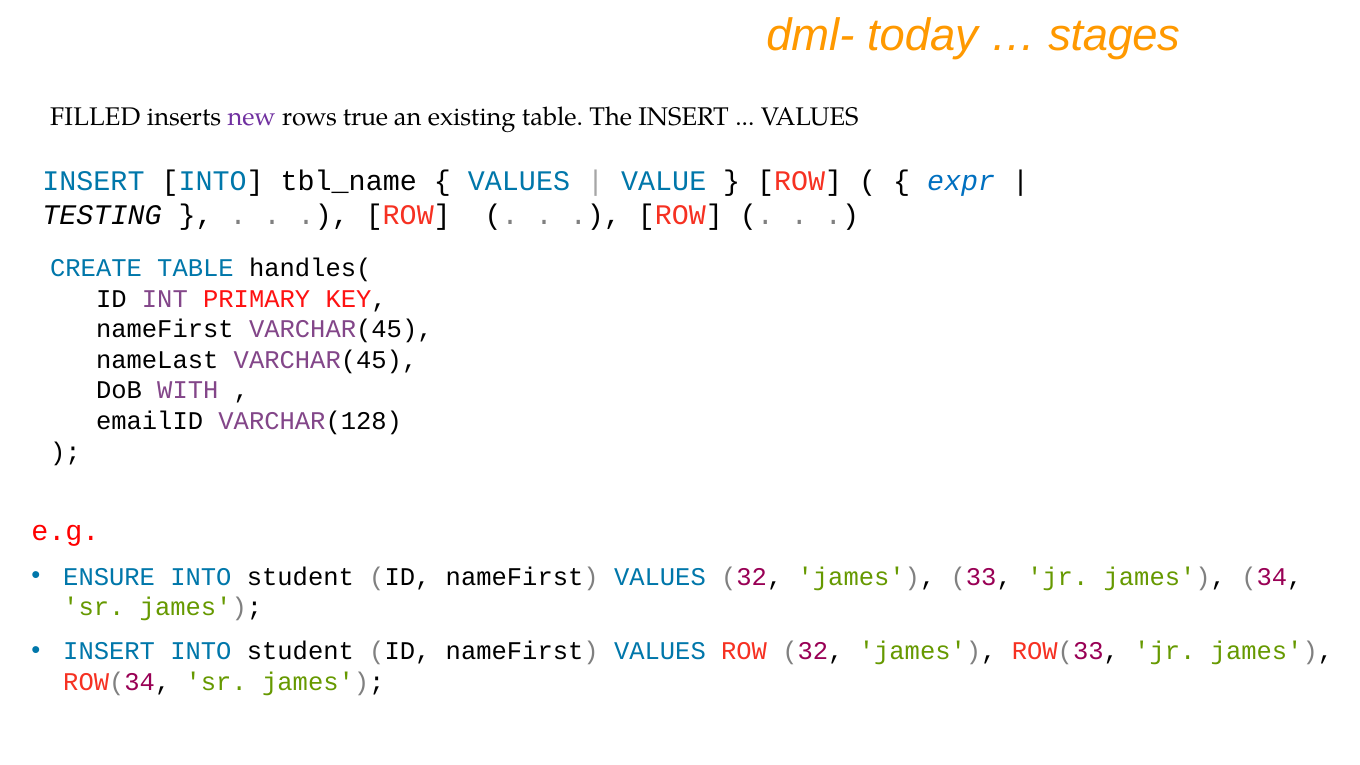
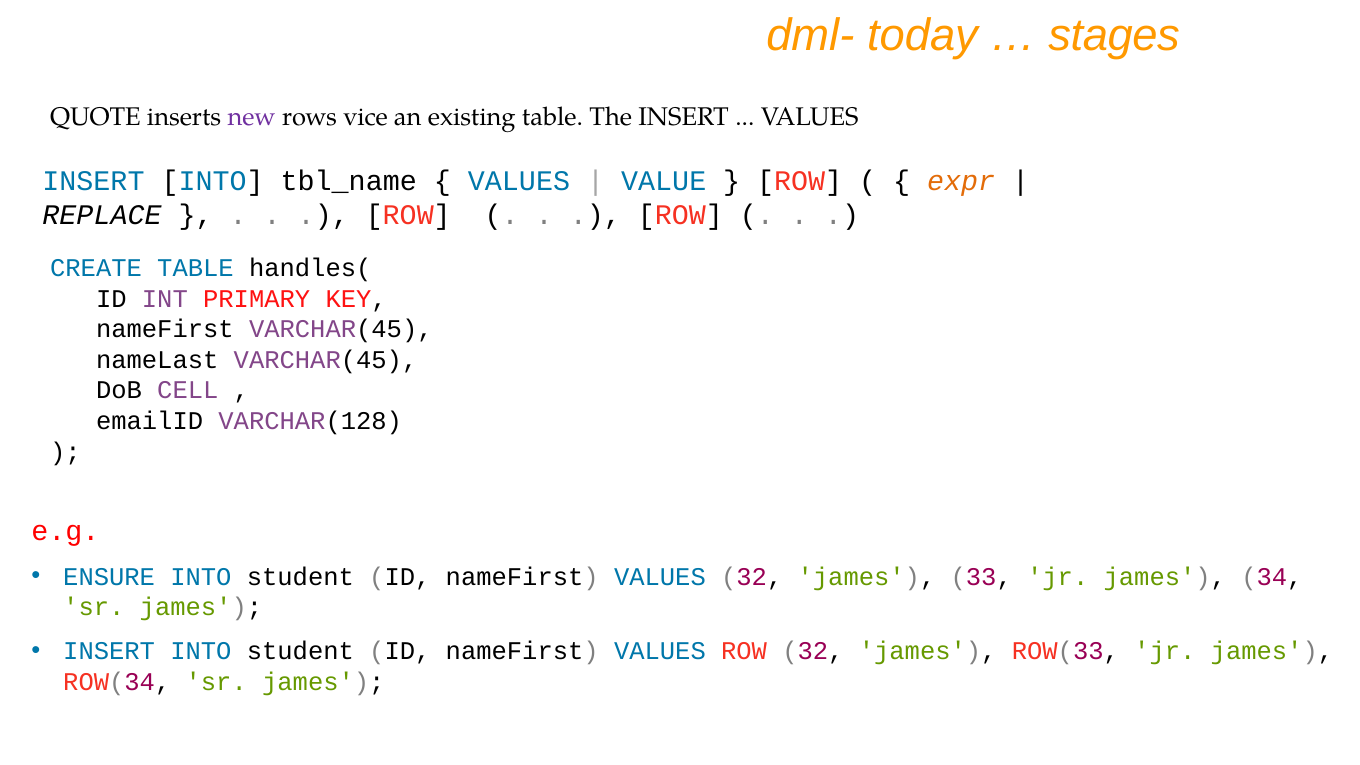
FILLED: FILLED -> QUOTE (95, 117)
true: true -> vice (366, 117)
expr colour: blue -> orange (961, 182)
TESTING: TESTING -> REPLACE (102, 216)
WITH: WITH -> CELL (188, 390)
